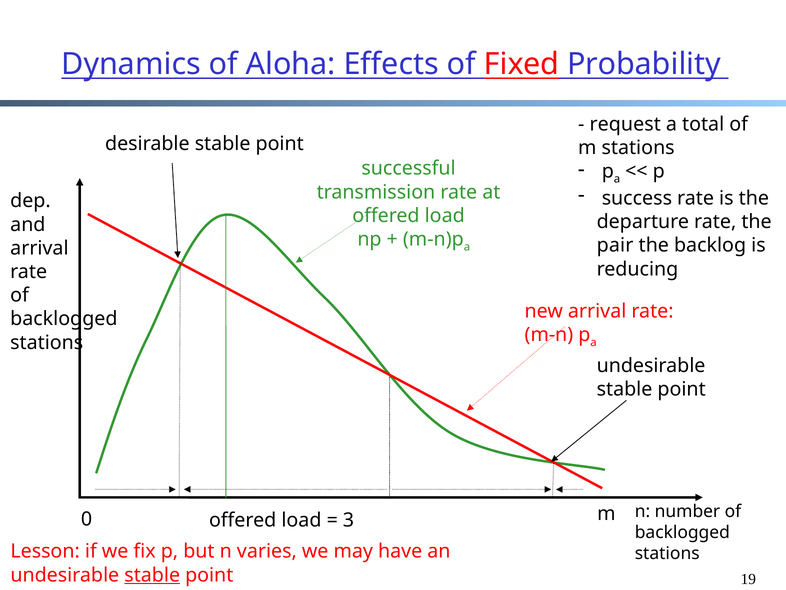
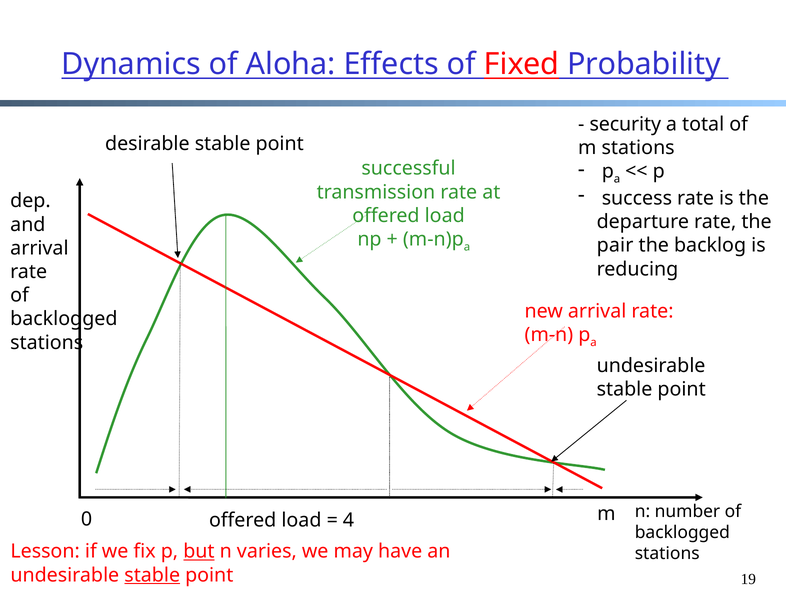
request: request -> security (625, 124)
3: 3 -> 4 (348, 520)
but underline: none -> present (199, 551)
